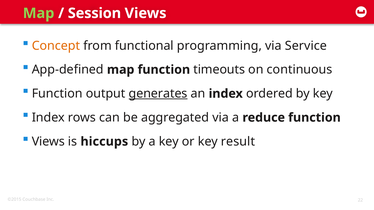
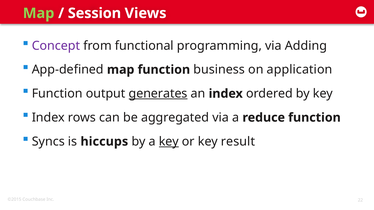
Concept colour: orange -> purple (56, 46)
Service: Service -> Adding (306, 46)
timeouts: timeouts -> business (219, 70)
continuous: continuous -> application (300, 70)
Views: Views -> Syncs (48, 142)
key underline: none -> present (169, 142)
